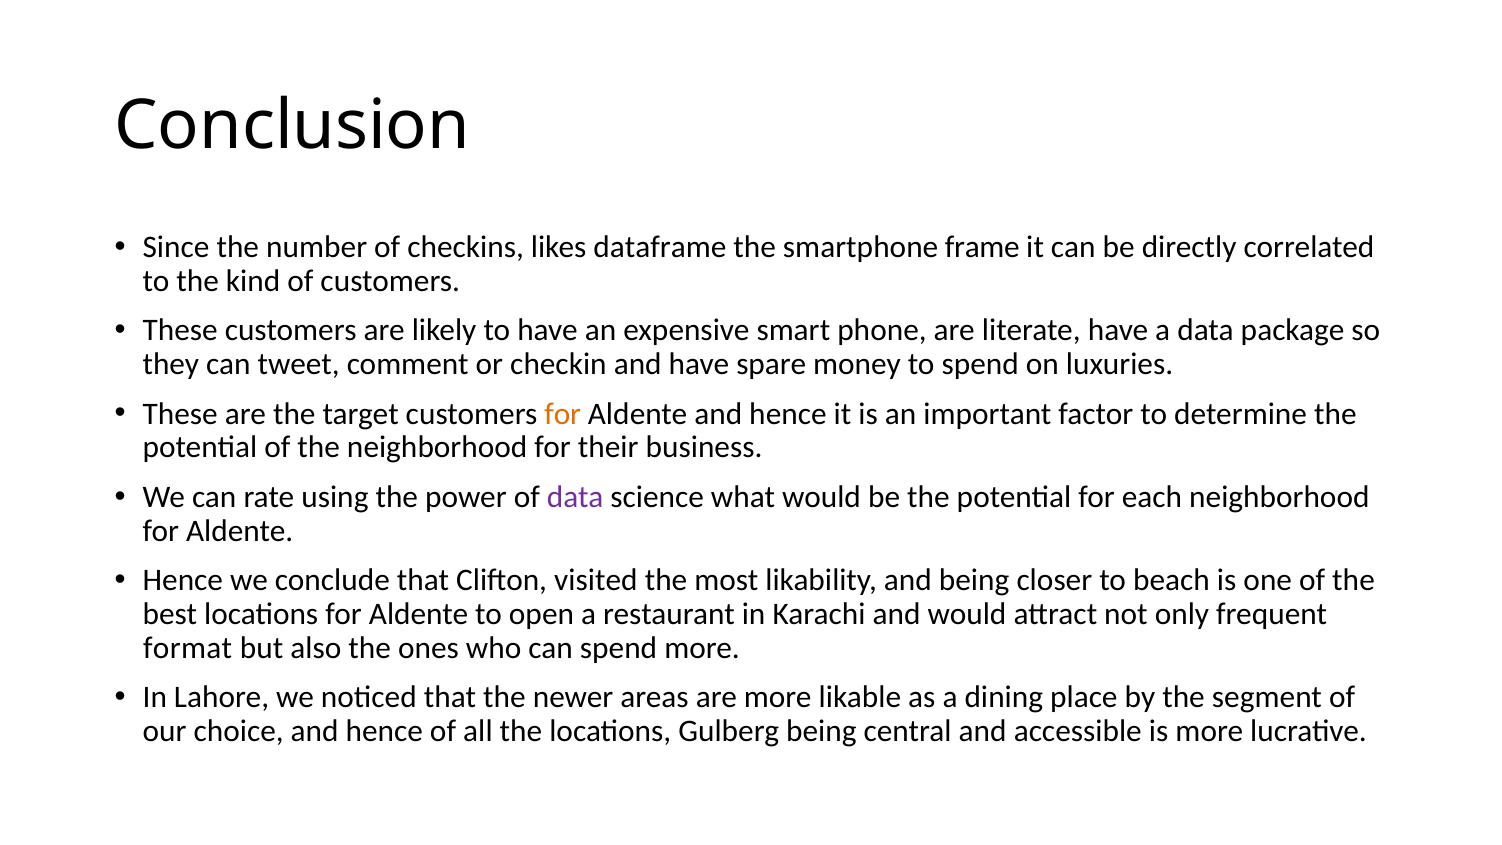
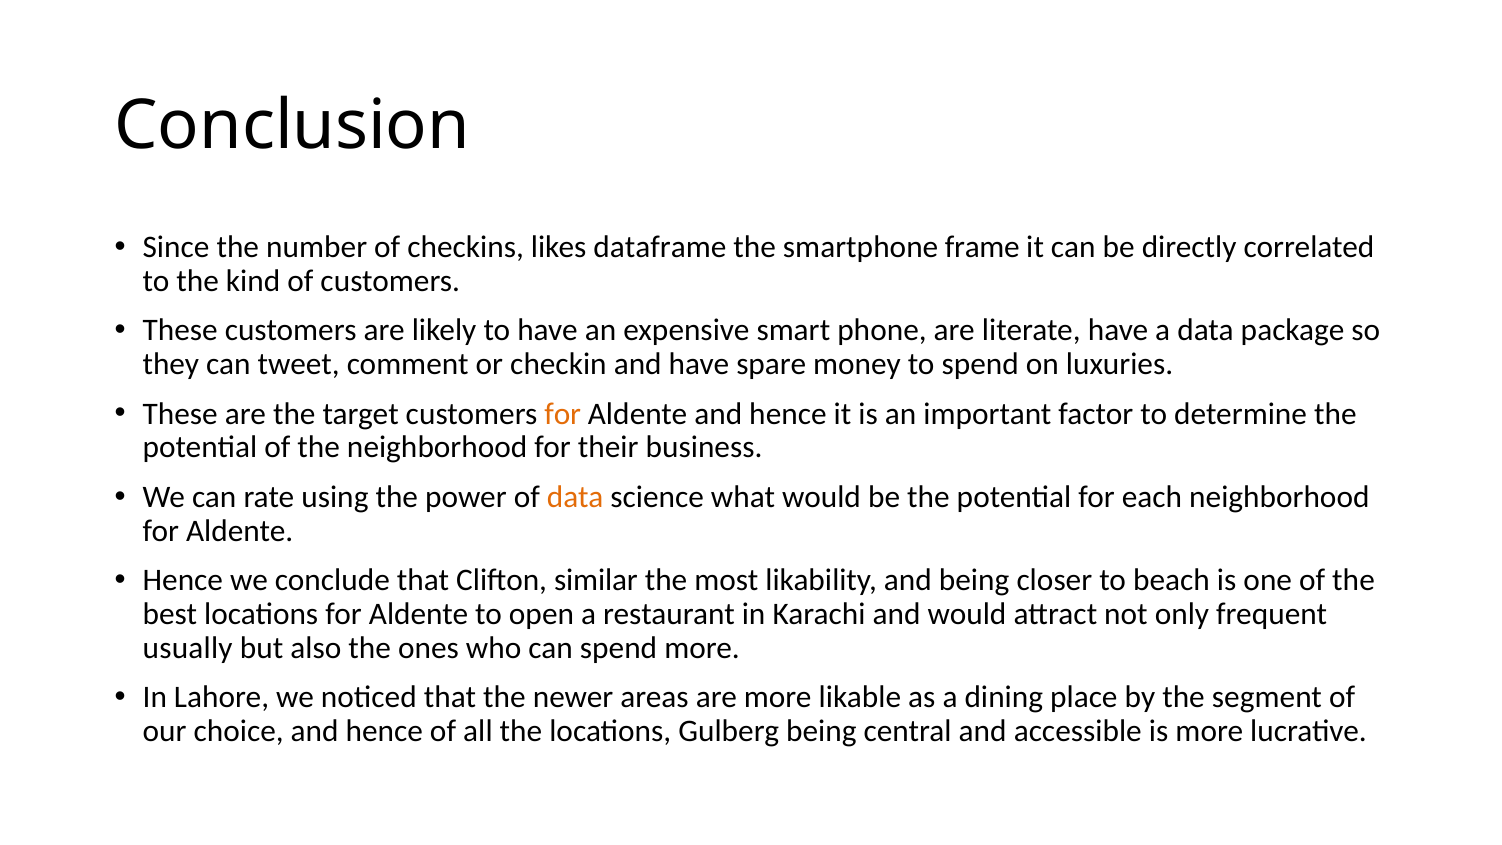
data colour: purple -> orange (575, 497)
visited: visited -> similar (596, 580)
format: format -> usually (188, 648)
